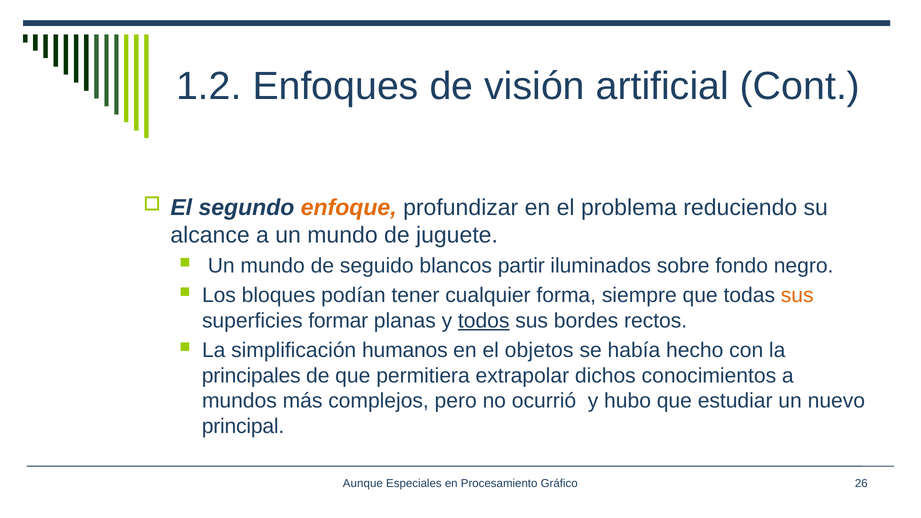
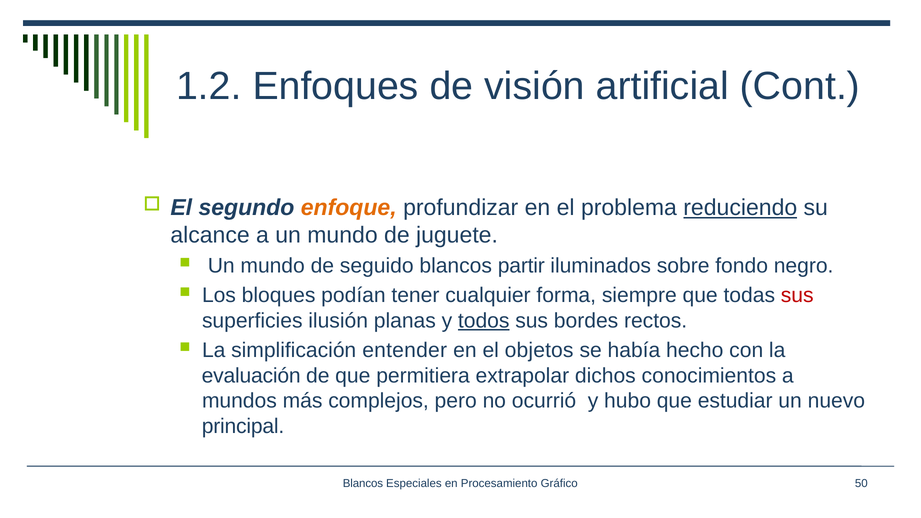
reduciendo underline: none -> present (740, 208)
sus colour: orange -> red (797, 295)
formar: formar -> ilusión (338, 321)
humanos: humanos -> entender (405, 350)
principales: principales -> evaluación (251, 376)
Aunque: Aunque -> Blancos (363, 483)
26: 26 -> 50 (861, 483)
